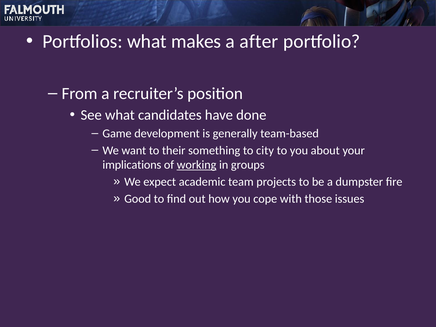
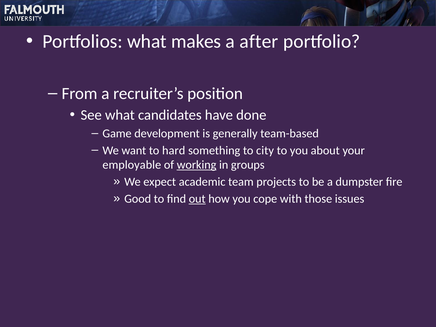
their: their -> hard (174, 150)
implications: implications -> employable (132, 165)
out underline: none -> present (197, 199)
